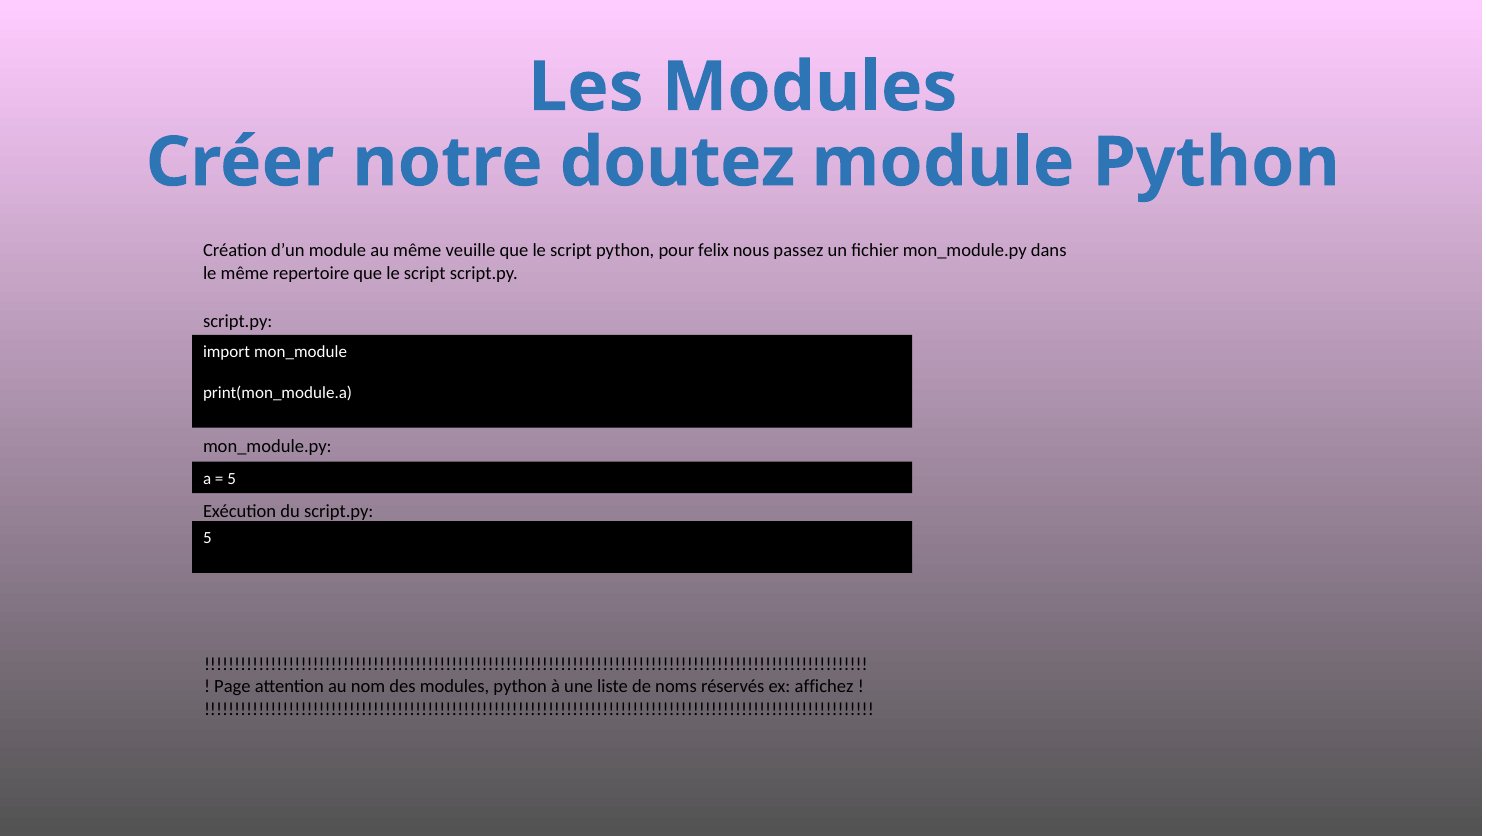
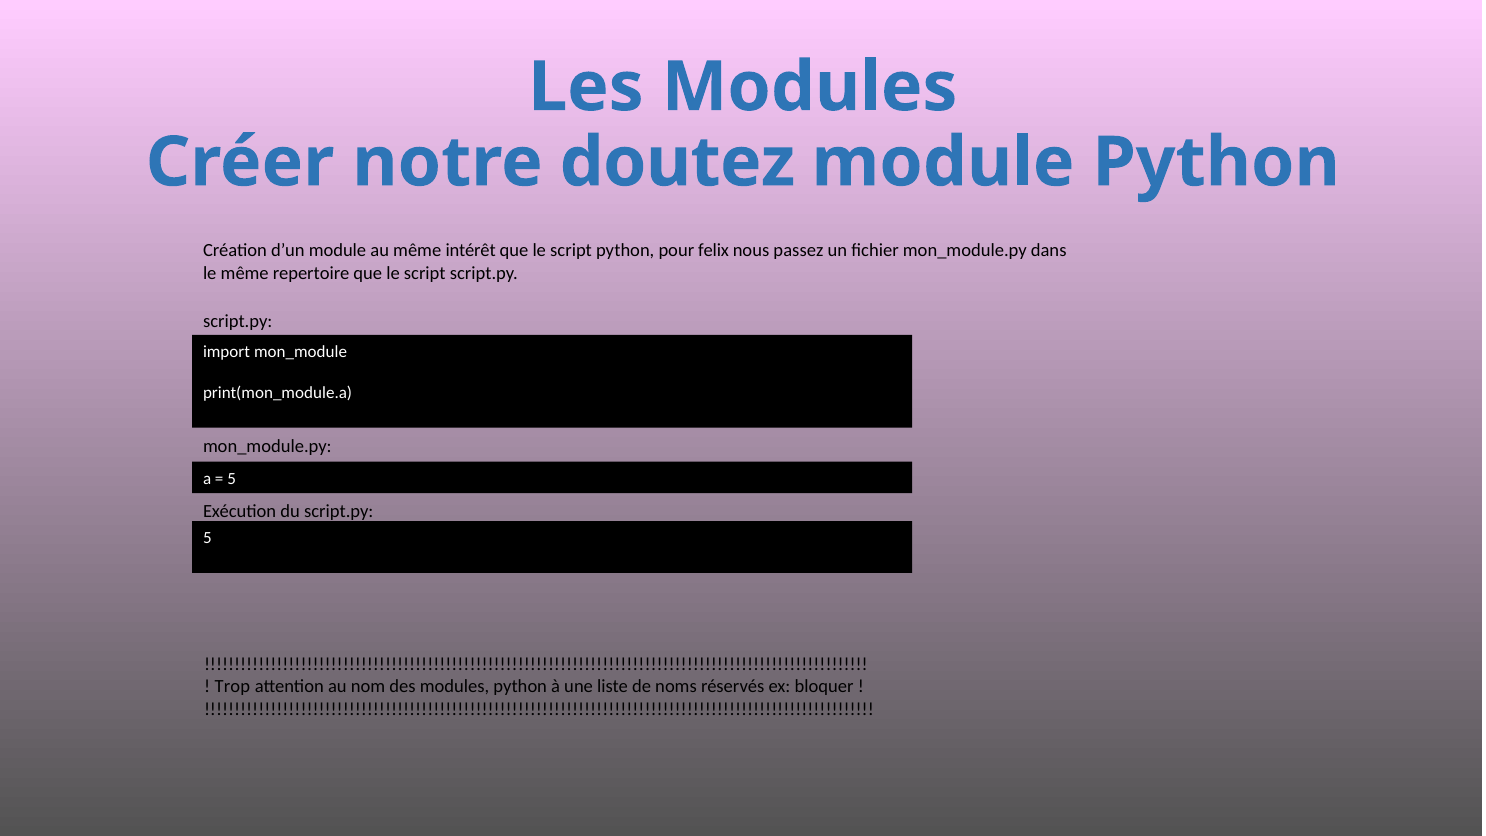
veuille: veuille -> intérêt (471, 251)
Page: Page -> Trop (232, 687)
affichez: affichez -> bloquer (824, 687)
